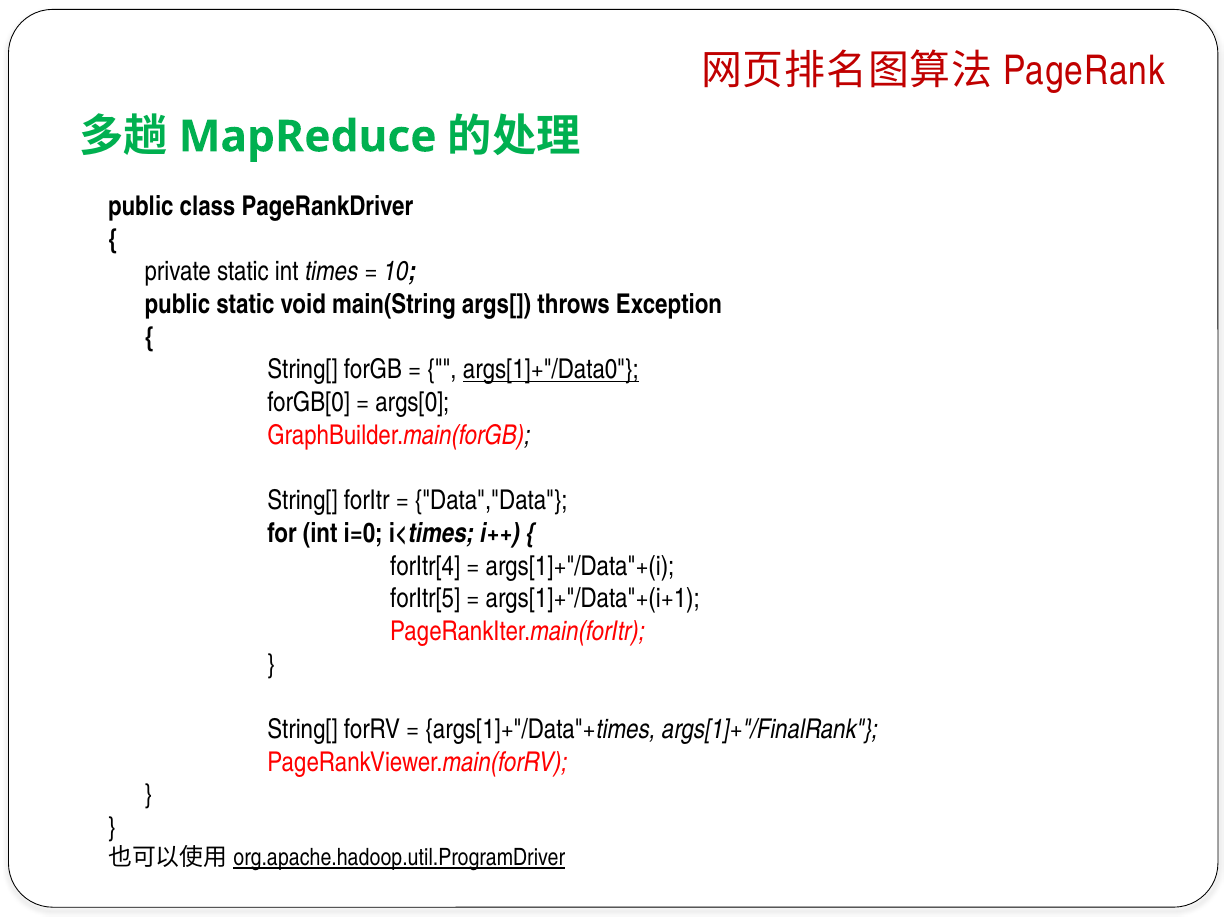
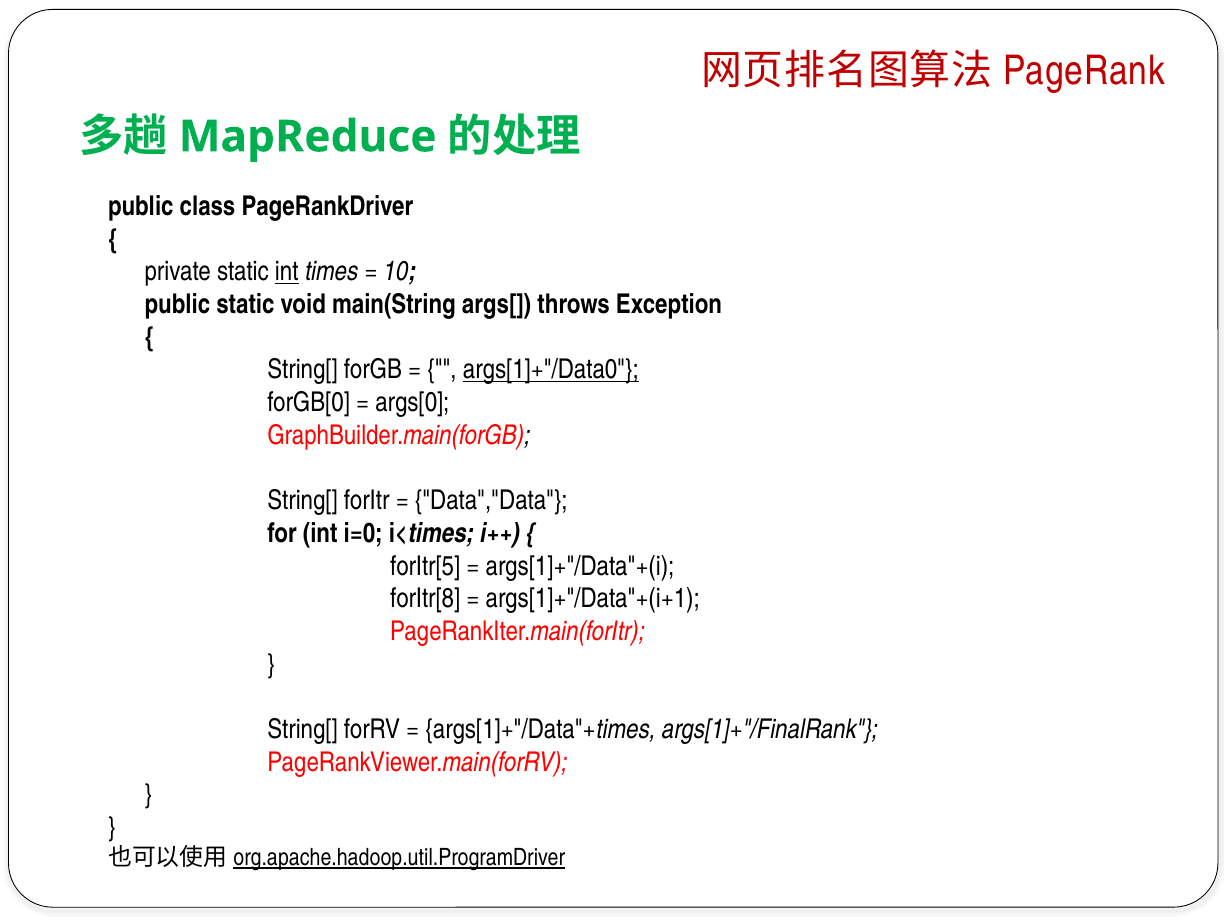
int underline: none -> present (287, 272)
forItr[4: forItr[4 -> forItr[5 (425, 566)
forItr[5: forItr[5 -> forItr[8 (425, 599)
